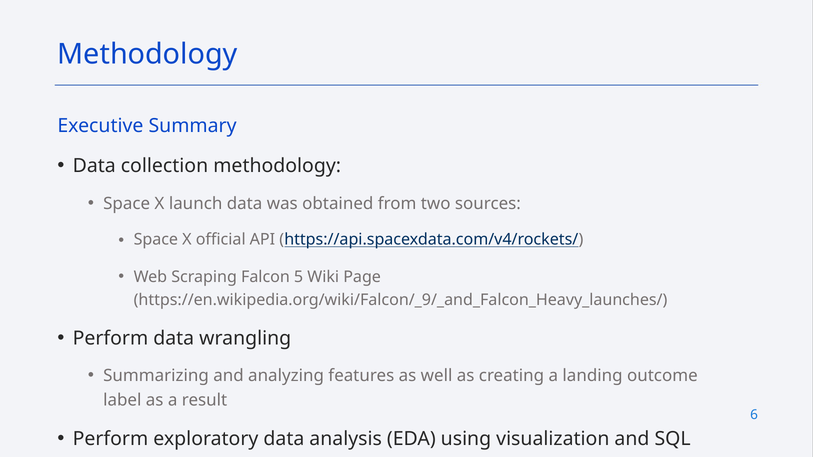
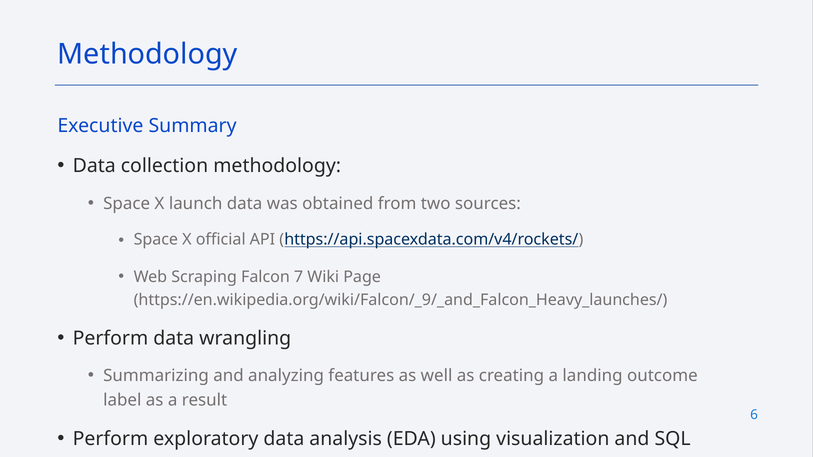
5: 5 -> 7 (299, 277)
